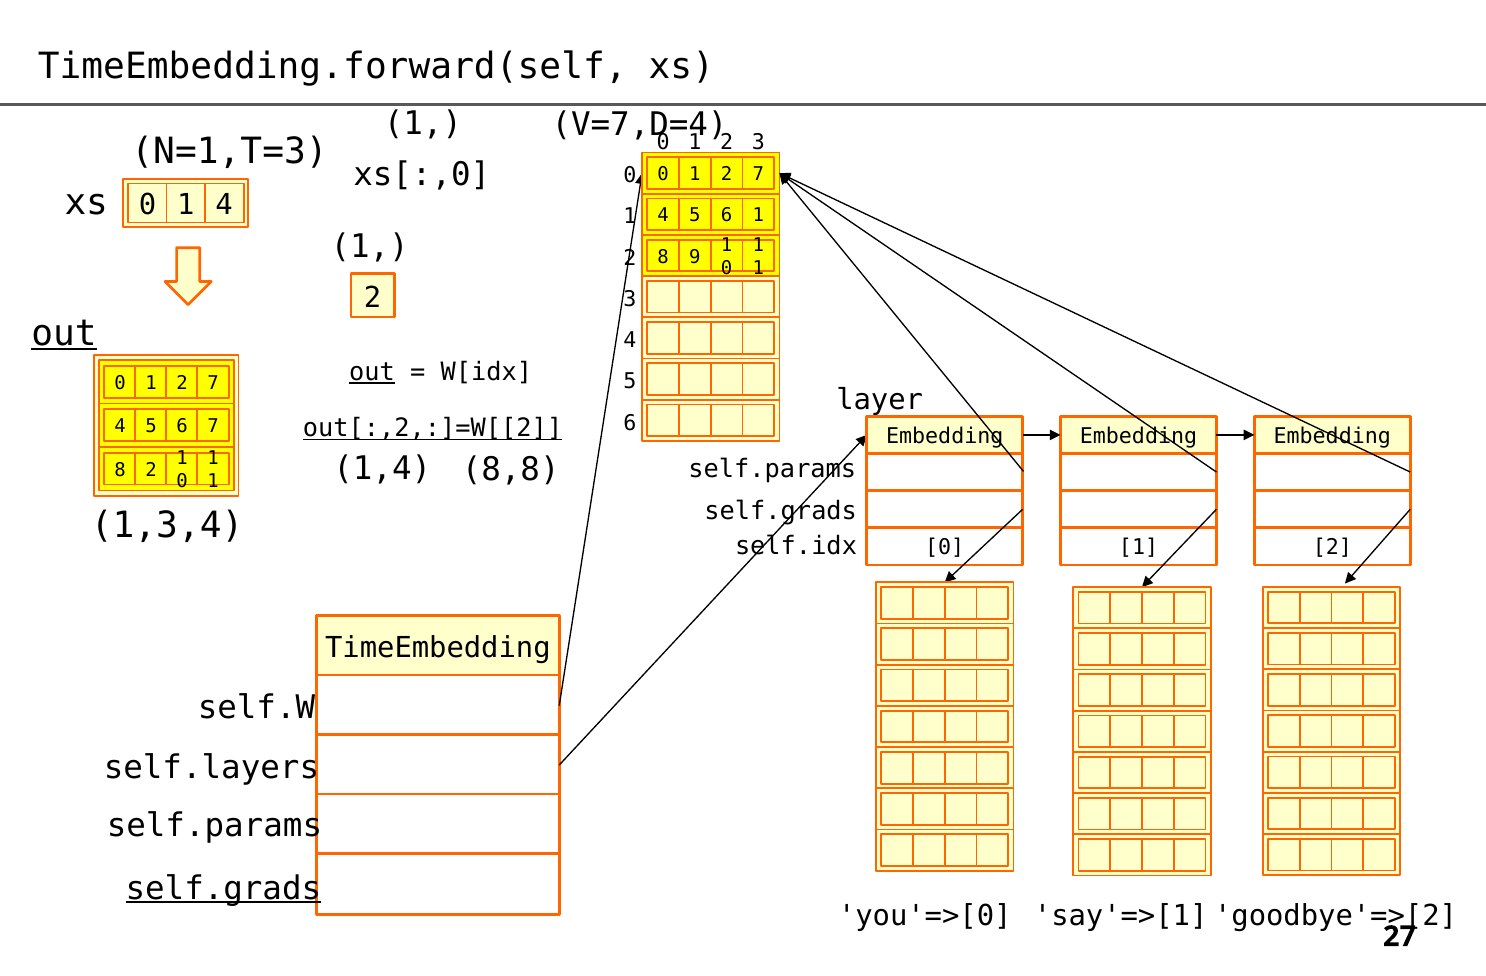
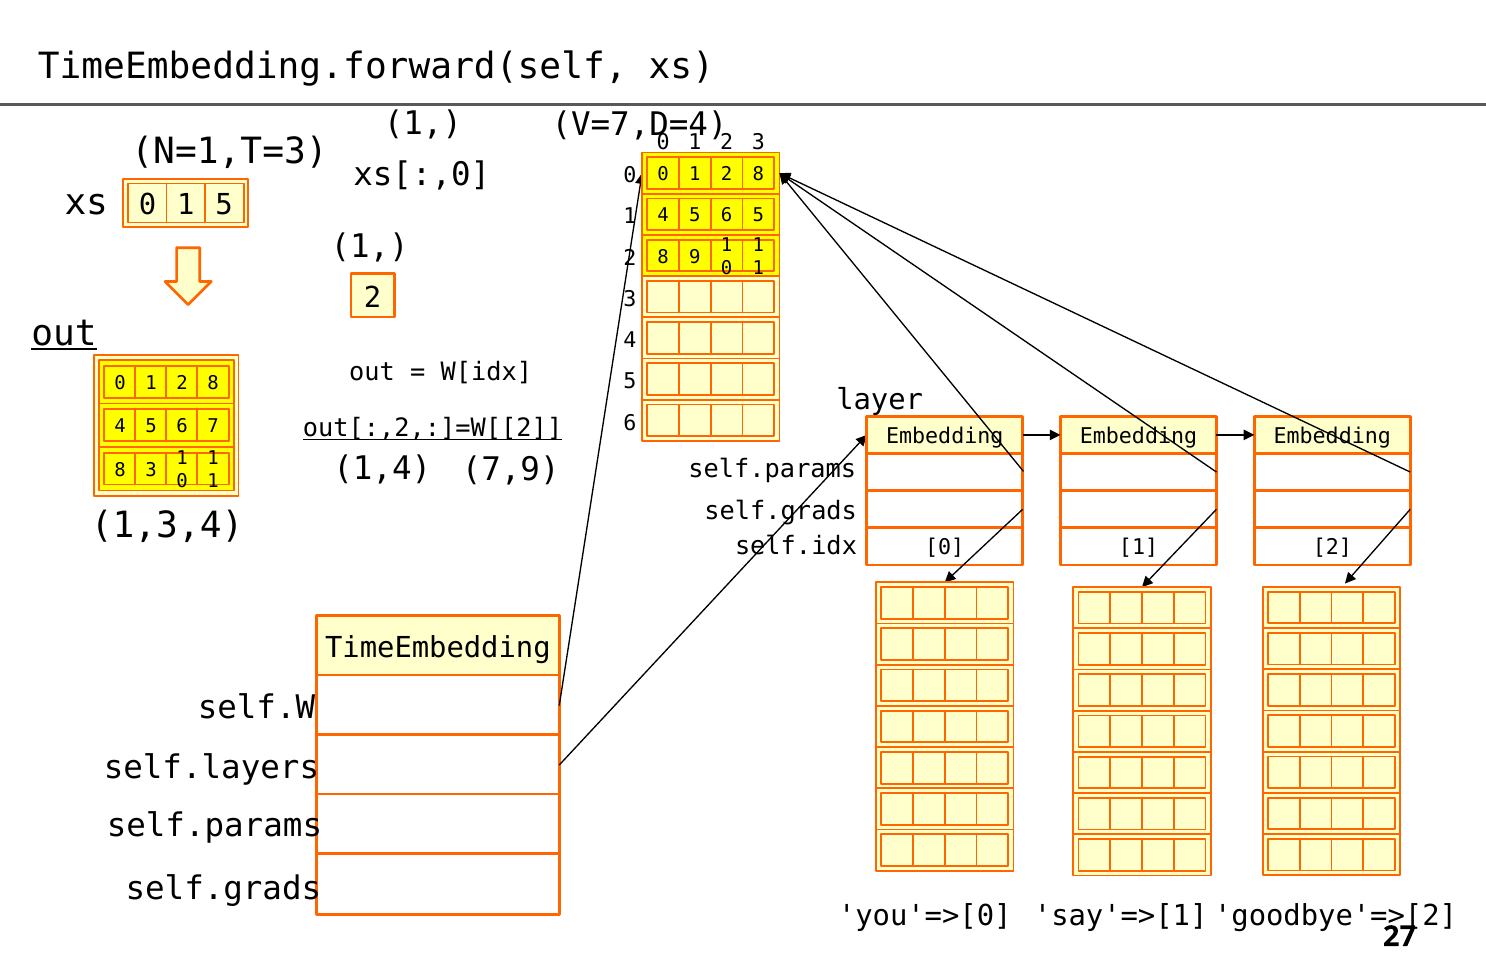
7: 7 -> 8 (758, 174)
1 4: 4 -> 5 (224, 205)
6 1: 1 -> 5 (758, 216)
out underline: present -> none (372, 372)
7: 7 -> 8 (213, 383)
8,8: 8,8 -> 7,9 (511, 470)
8 2: 2 -> 3 (151, 470)
self.grads underline: present -> none (223, 888)
